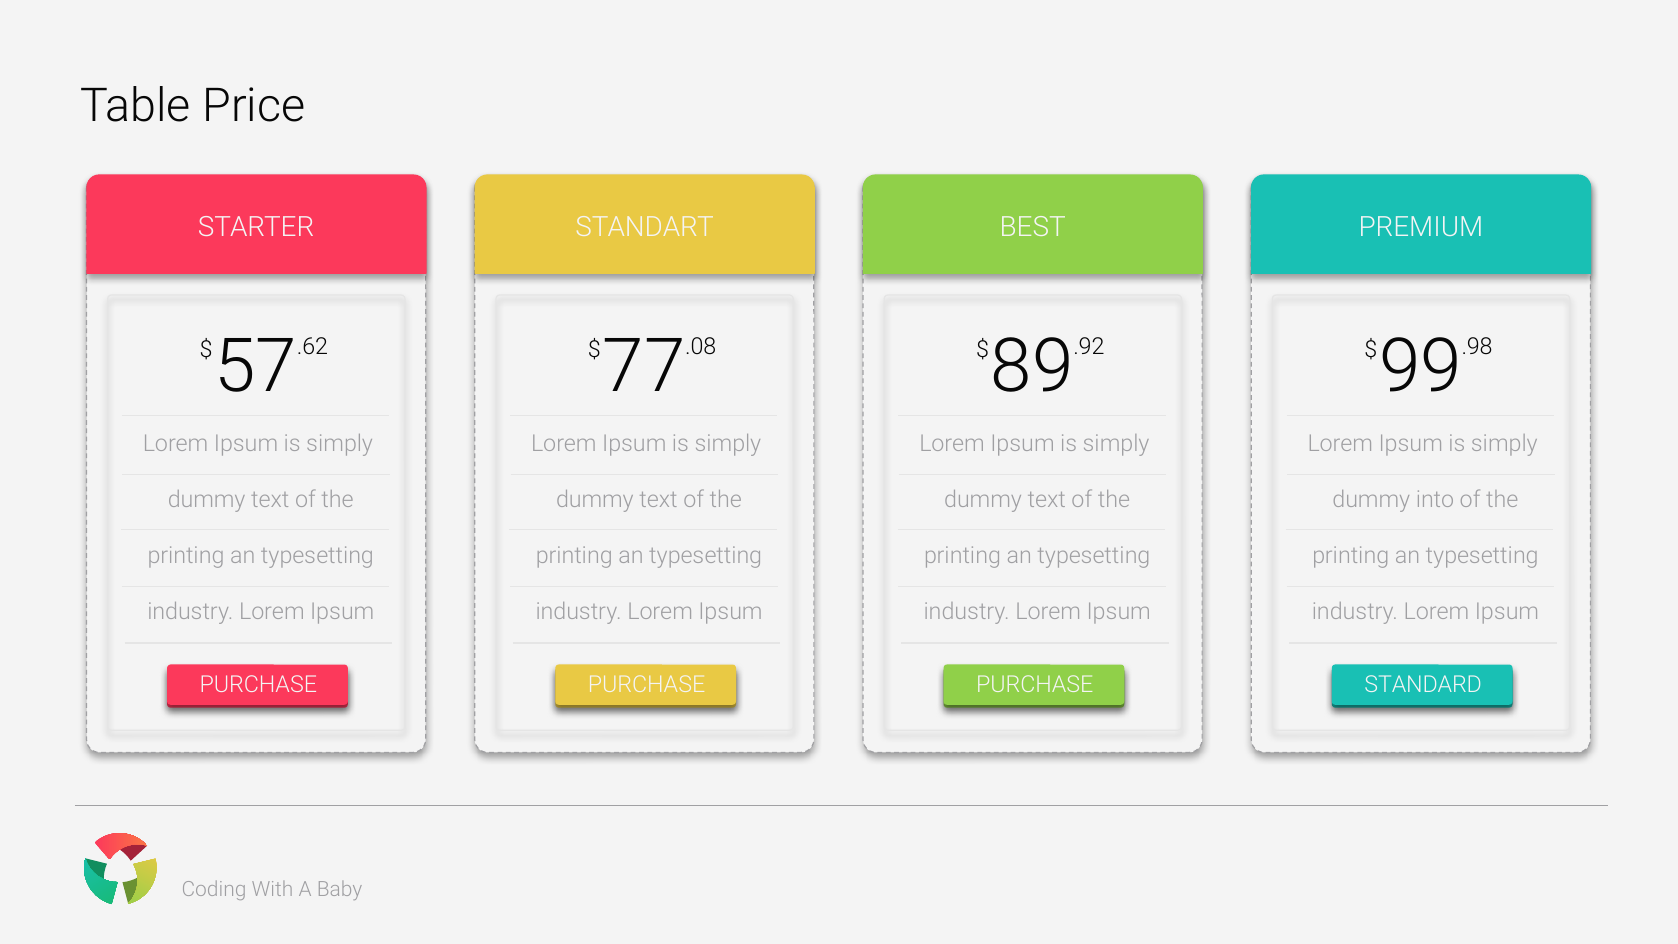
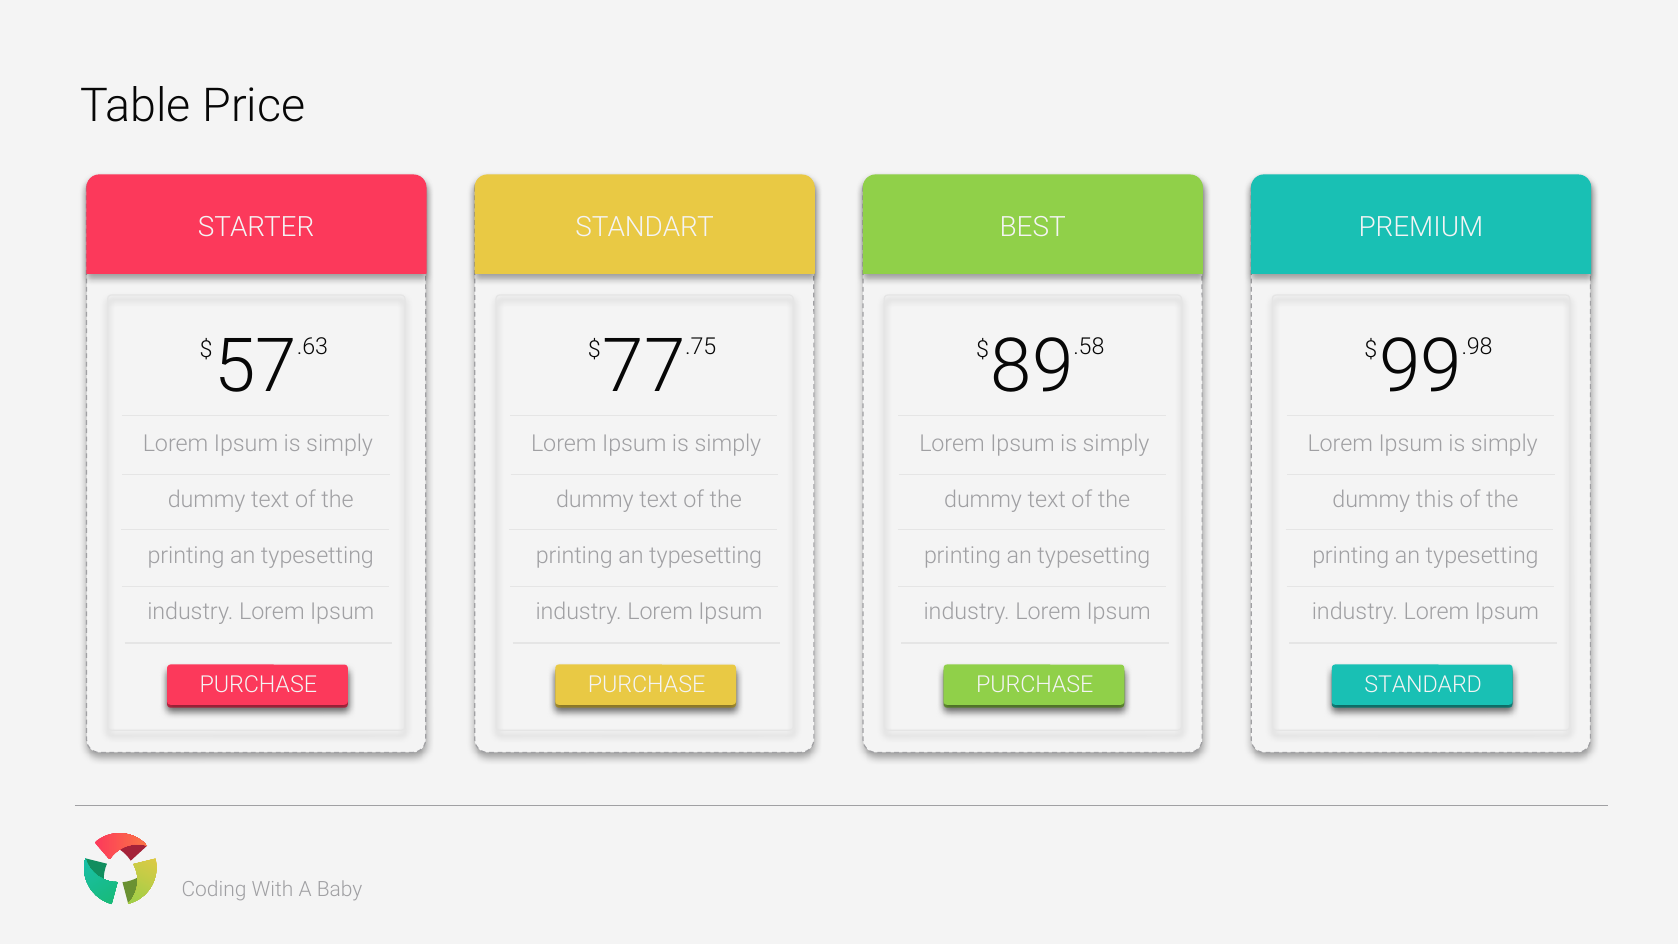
.62: .62 -> .63 (312, 347)
.08: .08 -> .75 (701, 347)
.92: .92 -> .58 (1089, 347)
into: into -> this (1435, 500)
